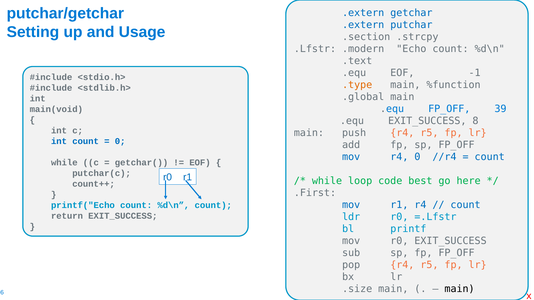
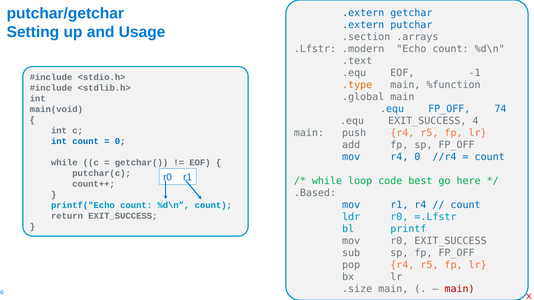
.strcpy: .strcpy -> .arrays (417, 37)
39: 39 -> 74 (500, 109)
8: 8 -> 4 (475, 121)
.First: .First -> .Based (315, 193)
main colour: black -> red (460, 289)
